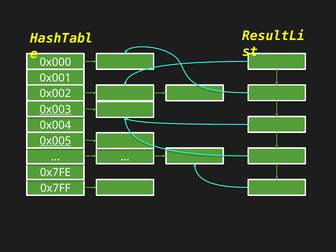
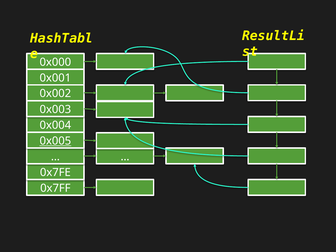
0x003 underline: present -> none (55, 109)
